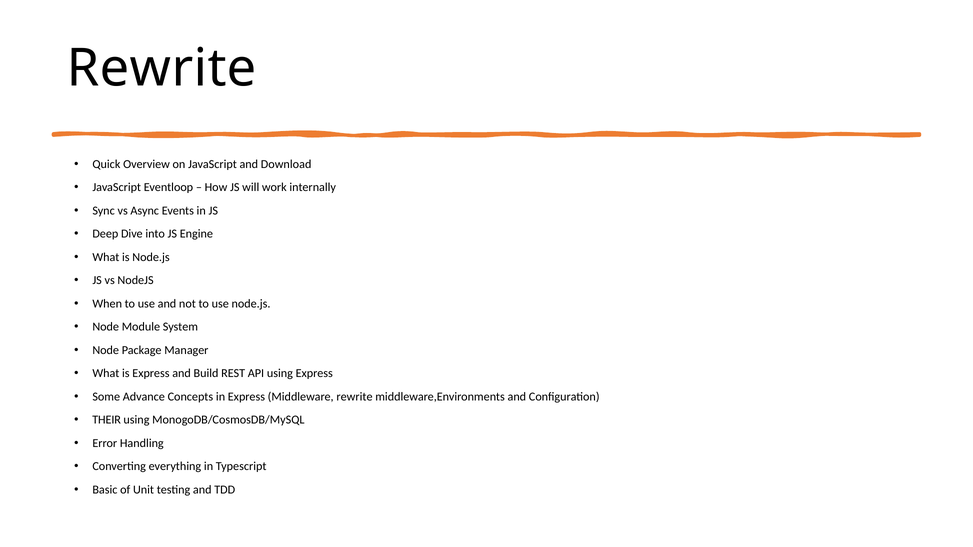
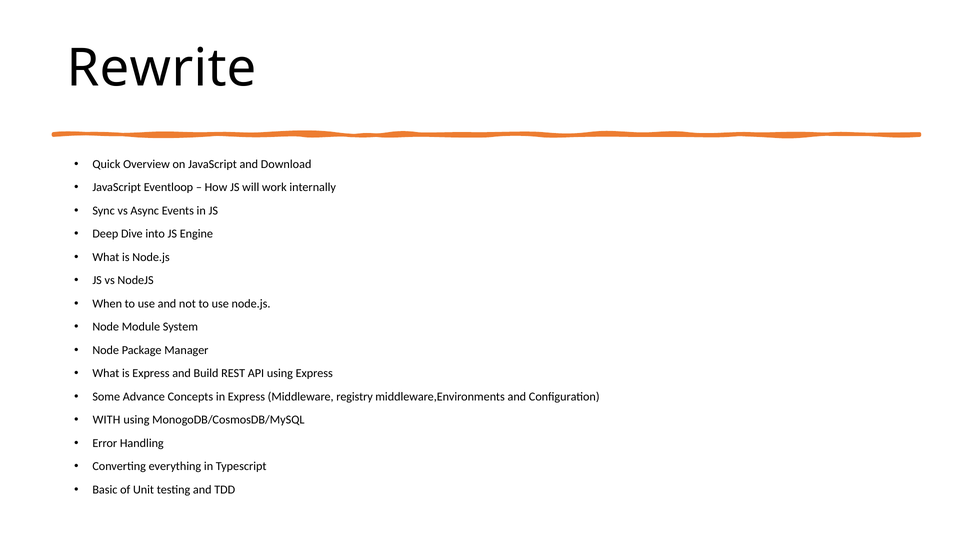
Middleware rewrite: rewrite -> registry (355, 397)
THEIR: THEIR -> WITH (106, 420)
